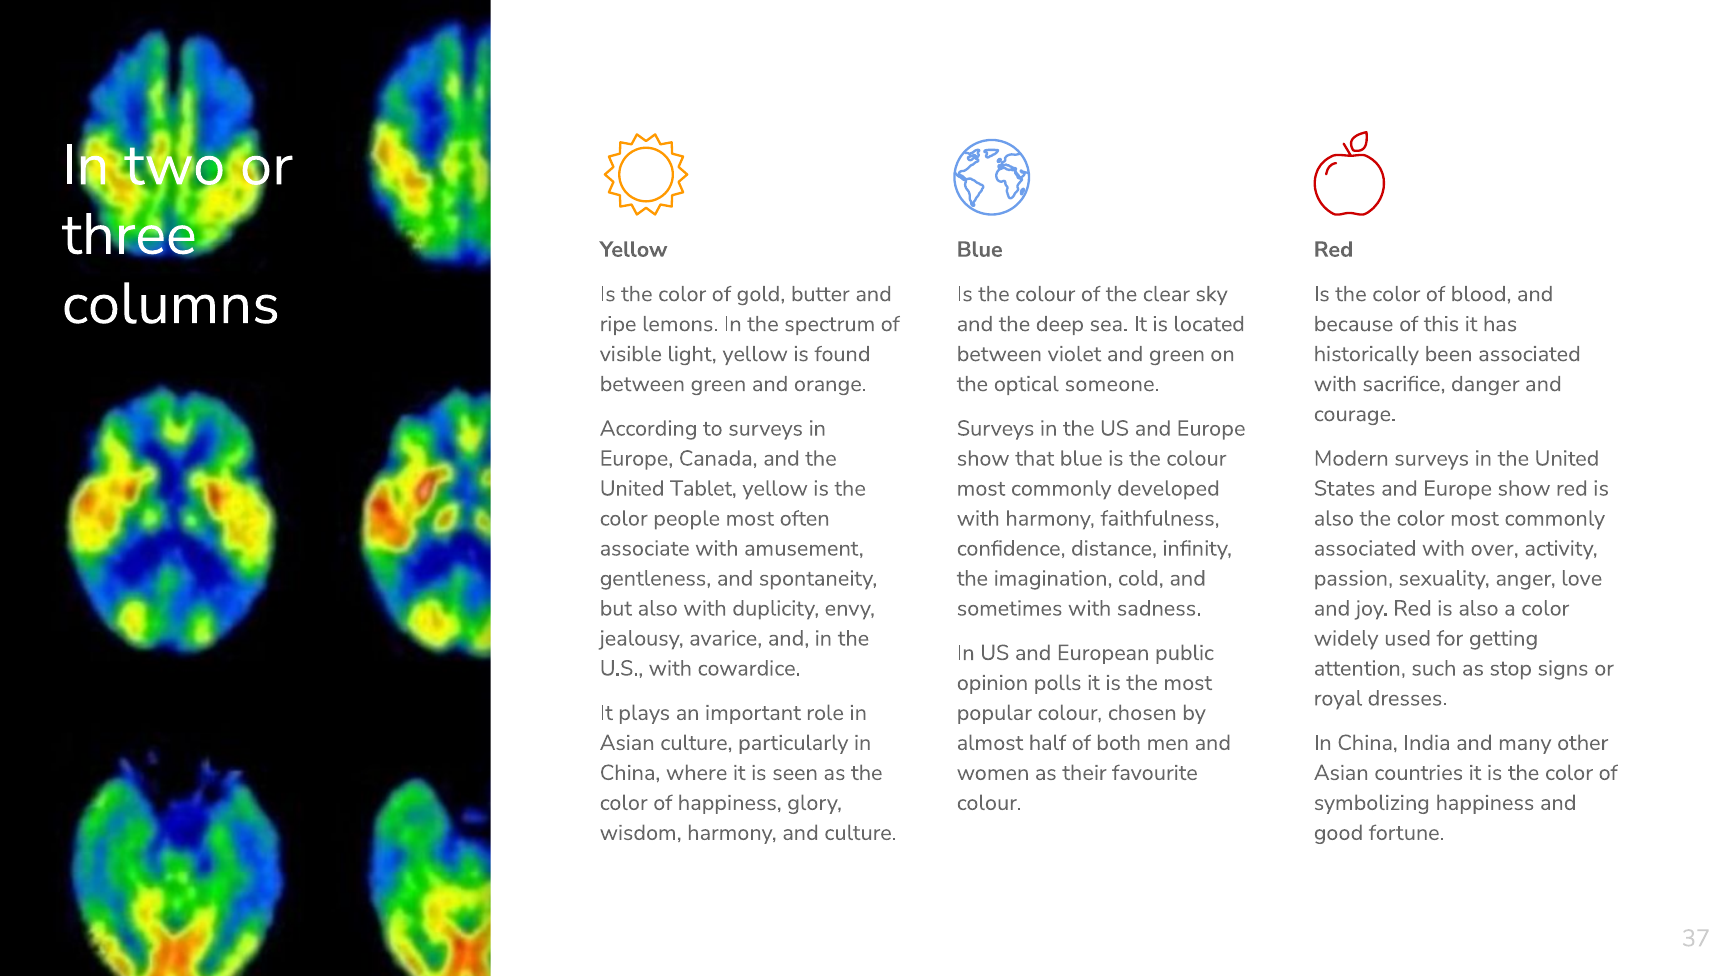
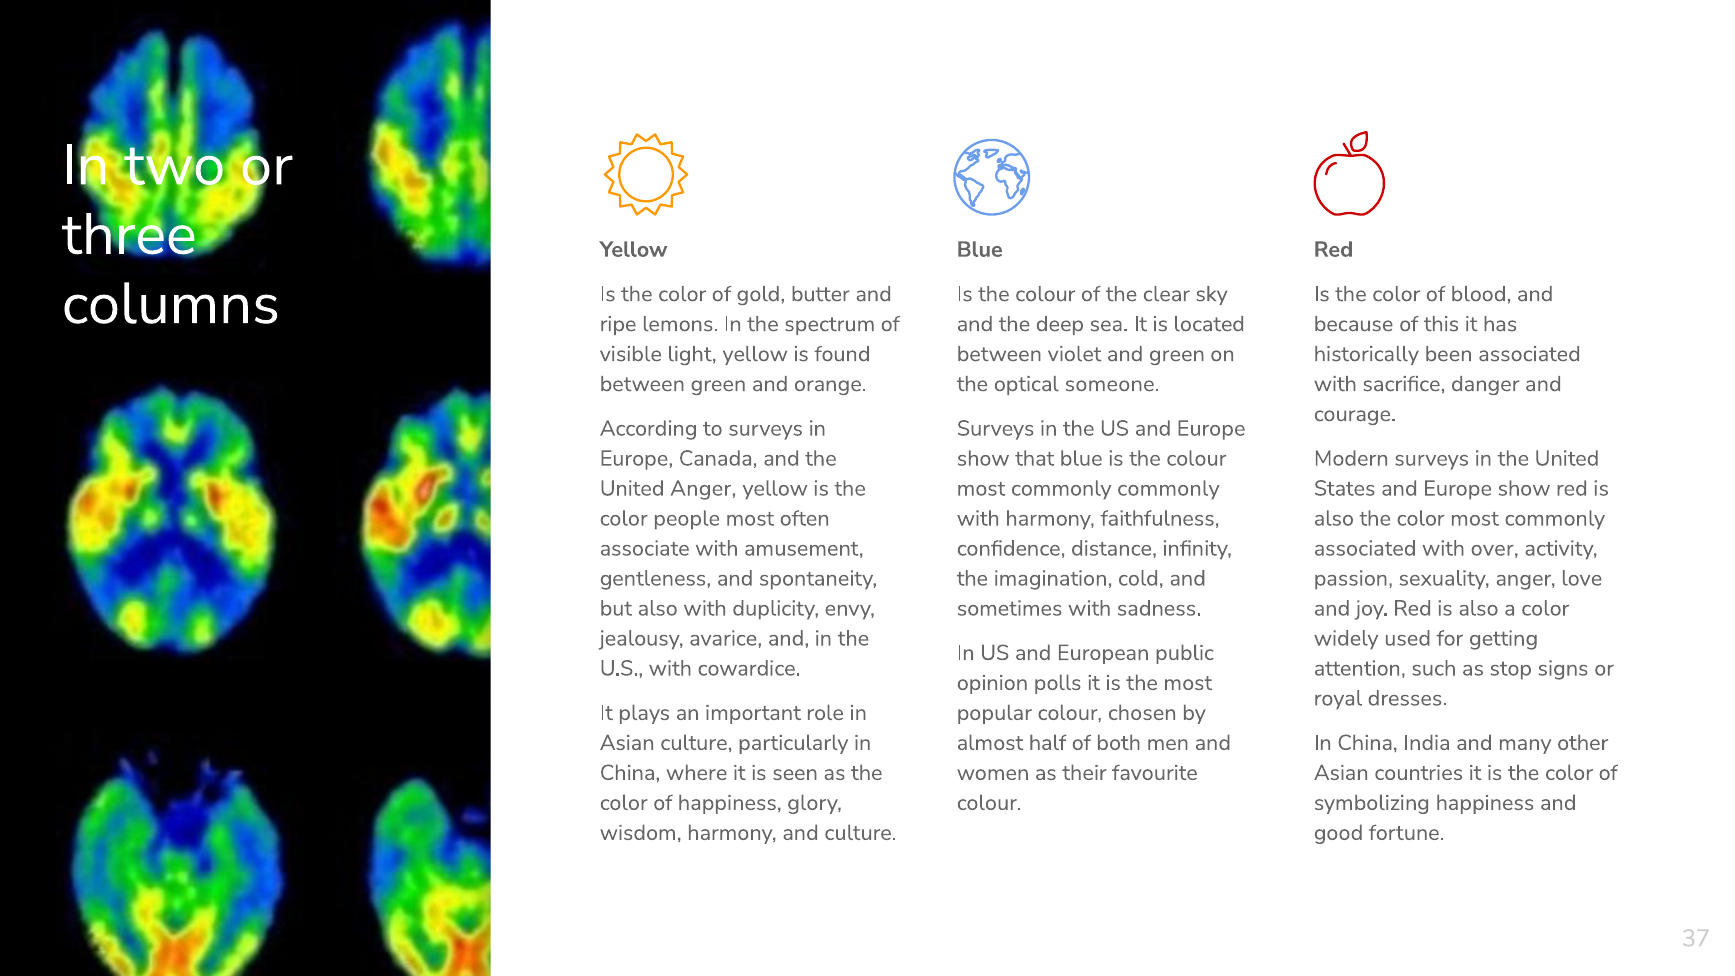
United Tablet: Tablet -> Anger (703, 488)
commonly developed: developed -> commonly (1168, 488)
